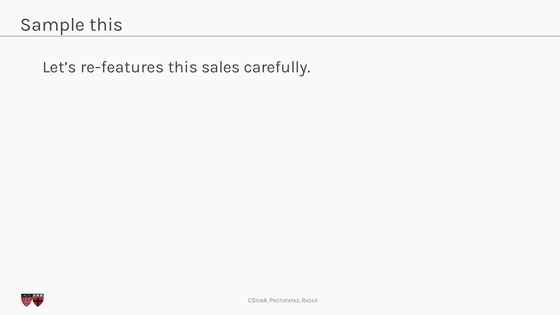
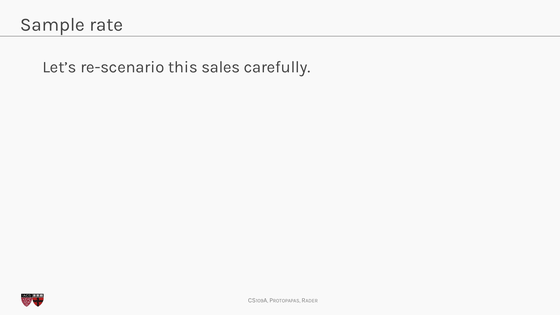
Sample this: this -> rate (106, 25)
re-features: re-features -> re-scenario (122, 67)
